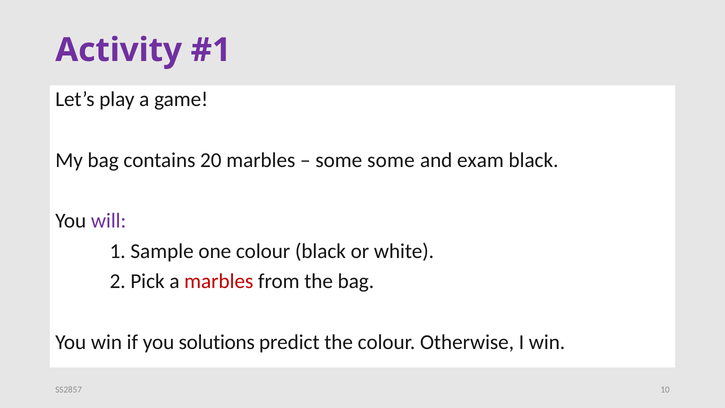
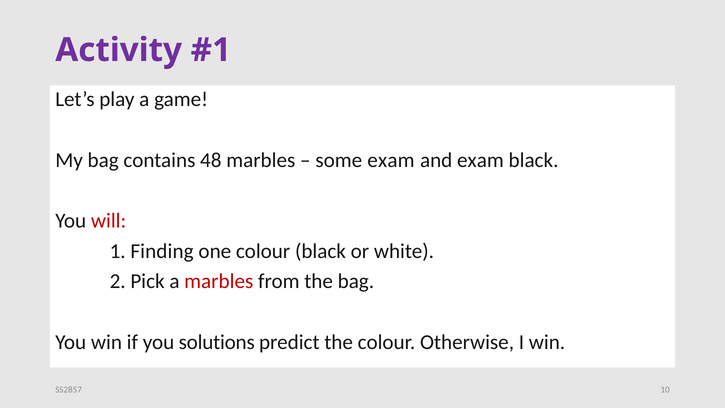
20: 20 -> 48 (211, 160)
some some: some -> exam (391, 160)
will colour: purple -> red (109, 221)
Sample: Sample -> Finding (162, 251)
